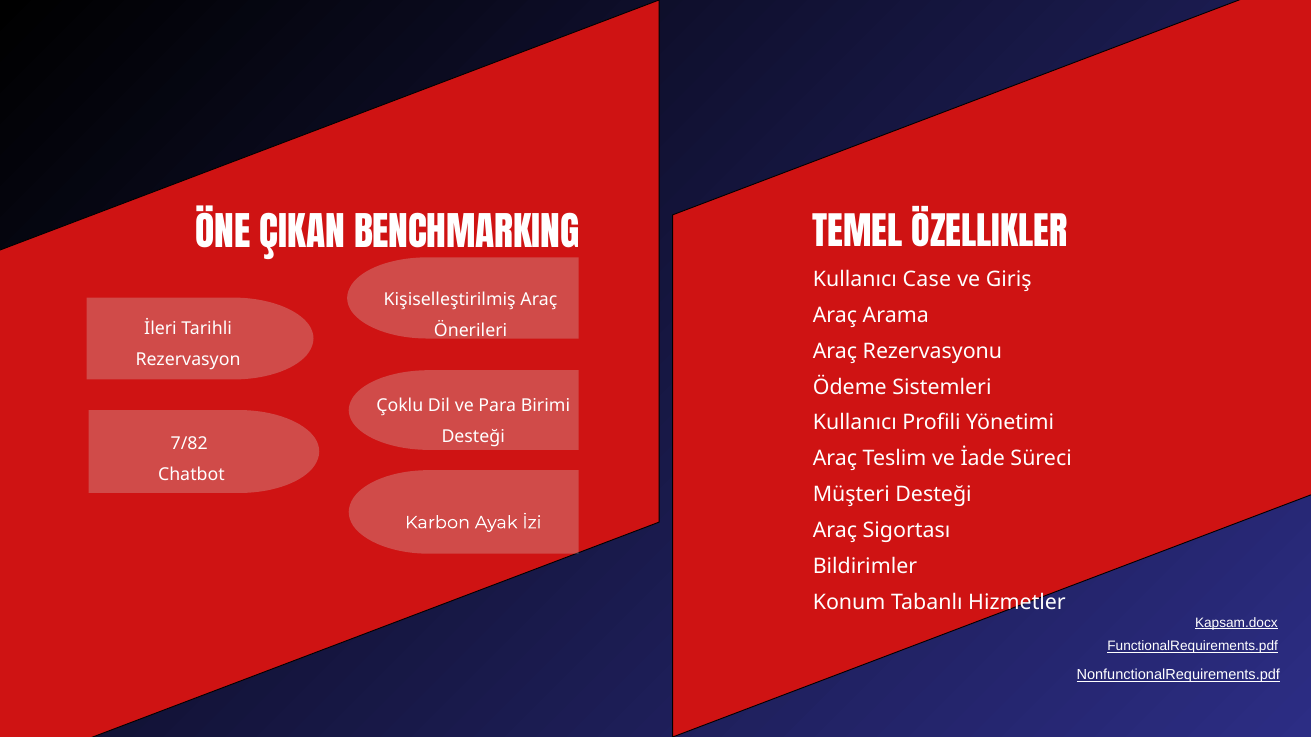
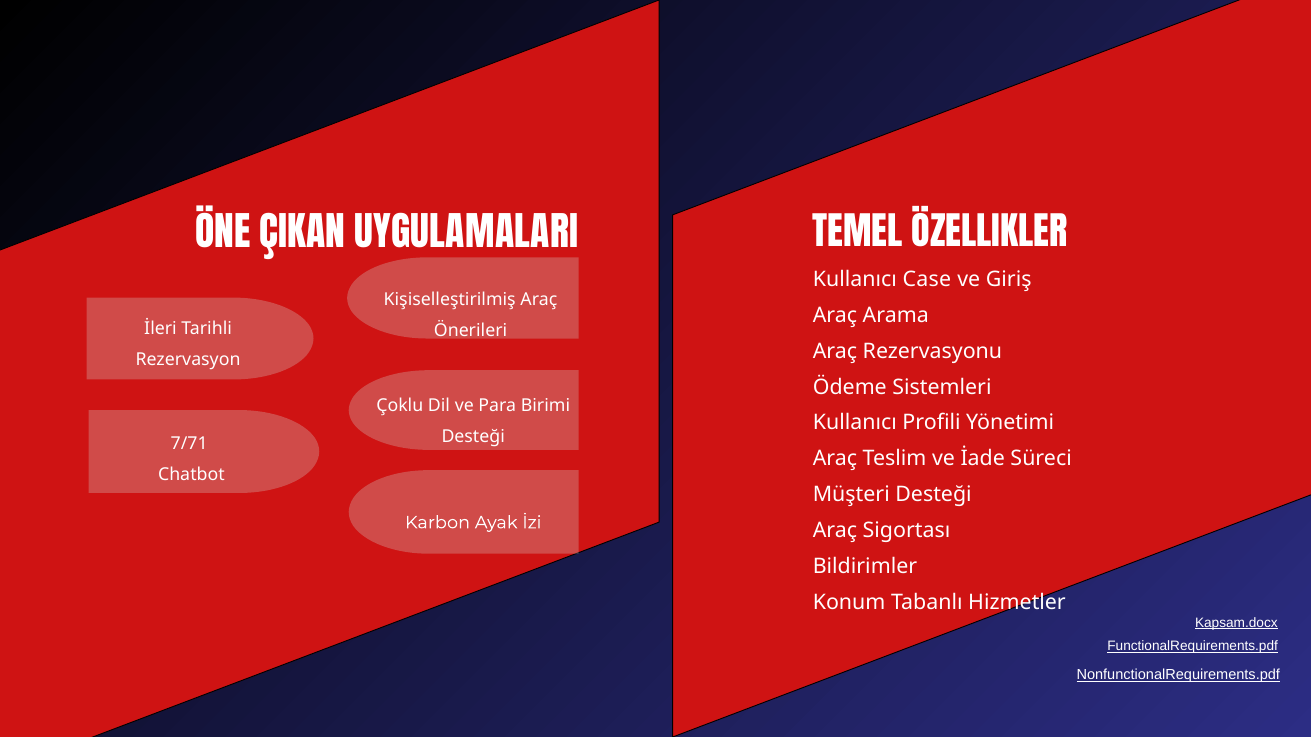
BENCHMARKING: BENCHMARKING -> UYGULAMALARI (466, 234)
7/82: 7/82 -> 7/71 (189, 444)
